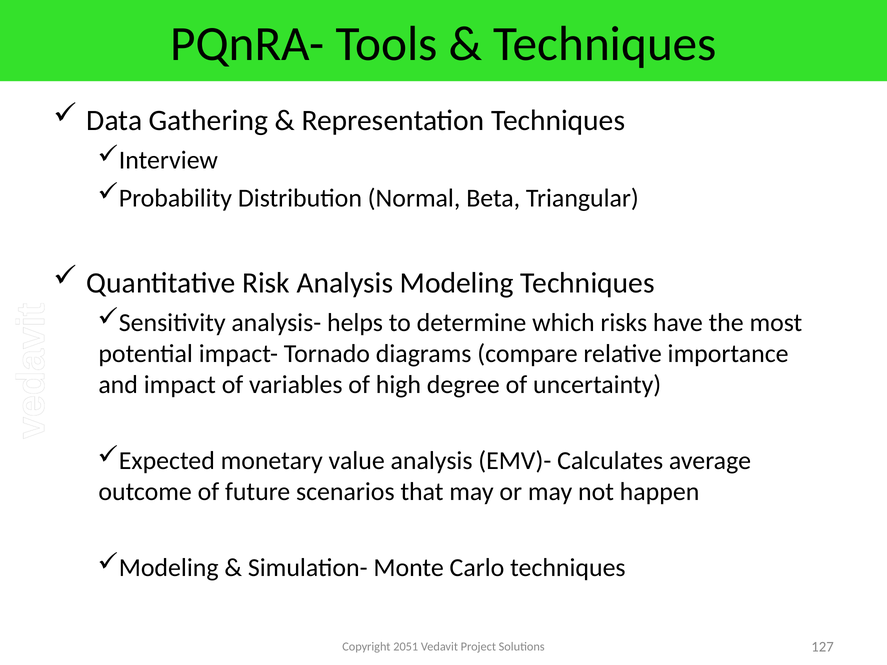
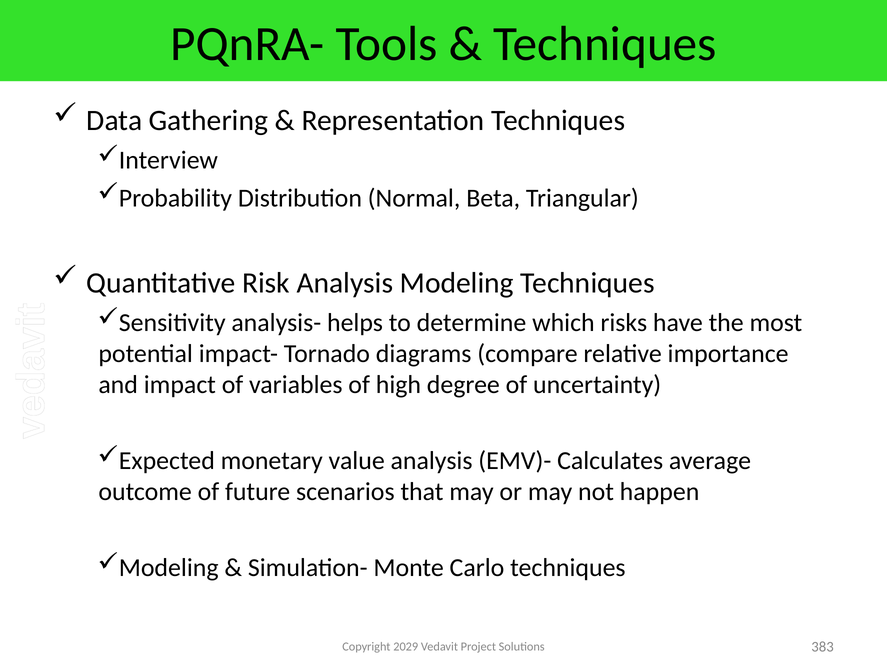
2051: 2051 -> 2029 (406, 647)
127: 127 -> 383 (823, 647)
